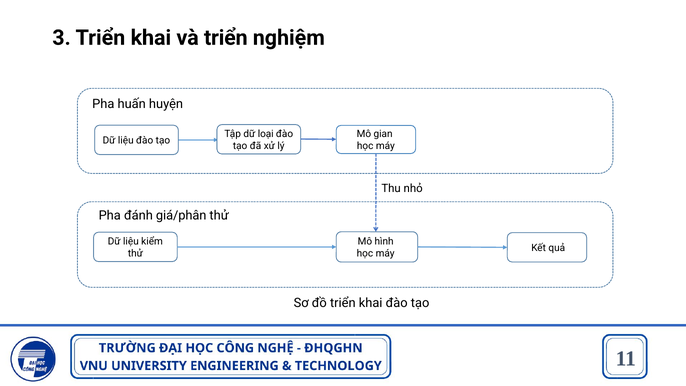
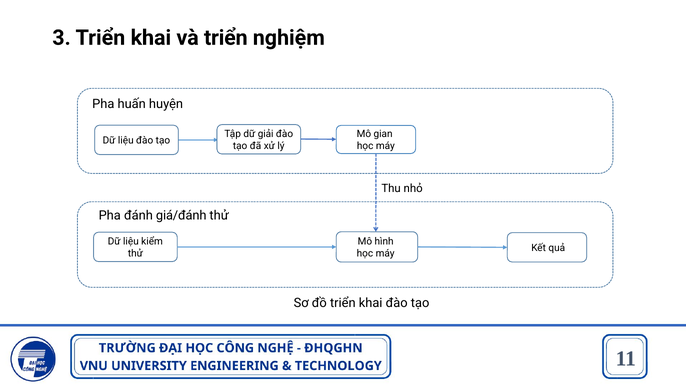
loại: loại -> giải (266, 134)
giá/phân: giá/phân -> giá/đánh (181, 216)
